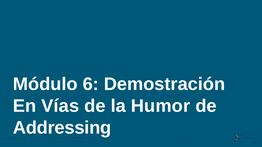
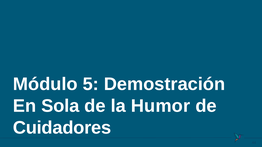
6: 6 -> 5 (91, 84)
Vías: Vías -> Sola (60, 106)
Addressing: Addressing -> Cuidadores (62, 128)
